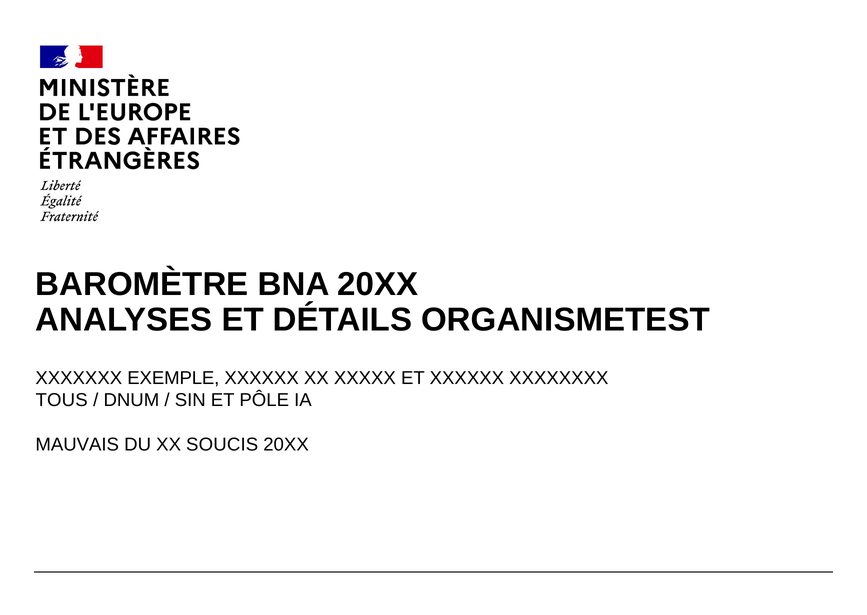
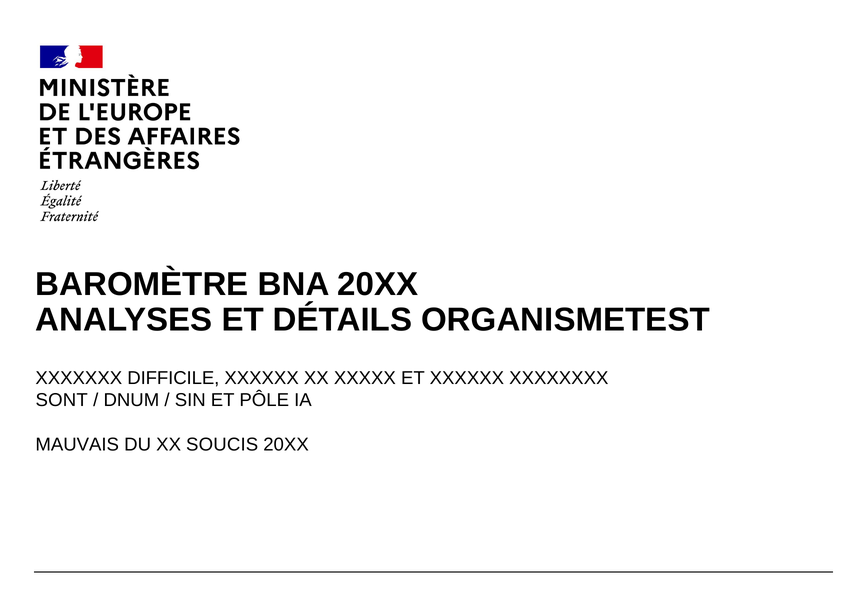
EXEMPLE: EXEMPLE -> DIFFICILE (173, 378)
TOUS: TOUS -> SONT (62, 400)
